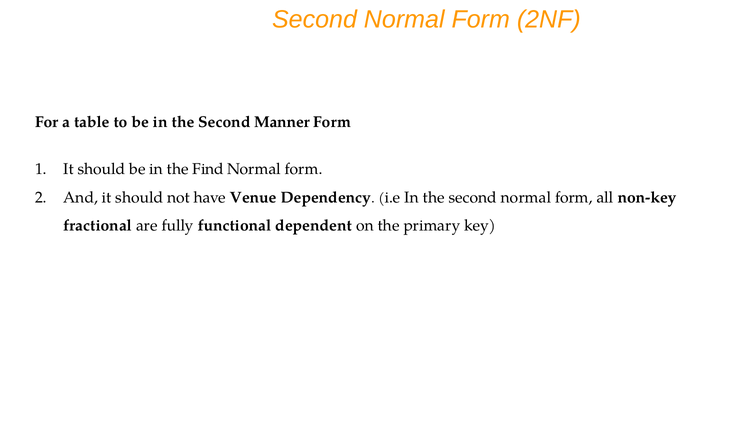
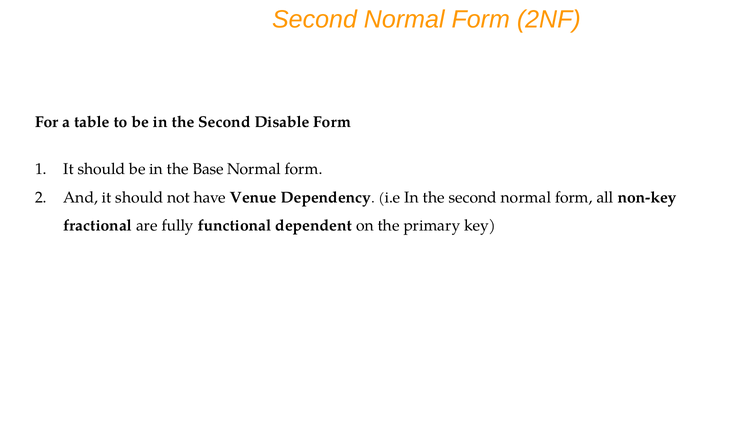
Manner: Manner -> Disable (282, 122)
Find: Find -> Base (208, 169)
